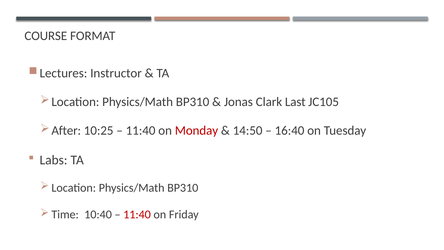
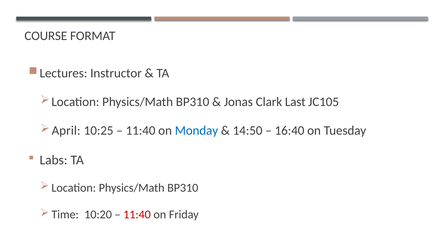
After: After -> April (66, 131)
Monday colour: red -> blue (196, 131)
10:40: 10:40 -> 10:20 (98, 214)
